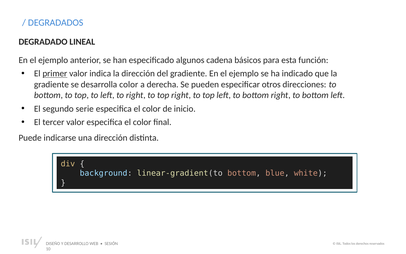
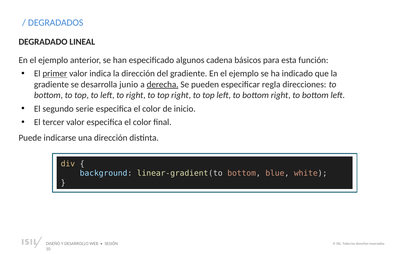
desarrolla color: color -> junio (129, 84)
derecha underline: none -> present (163, 84)
otros: otros -> regla (271, 84)
